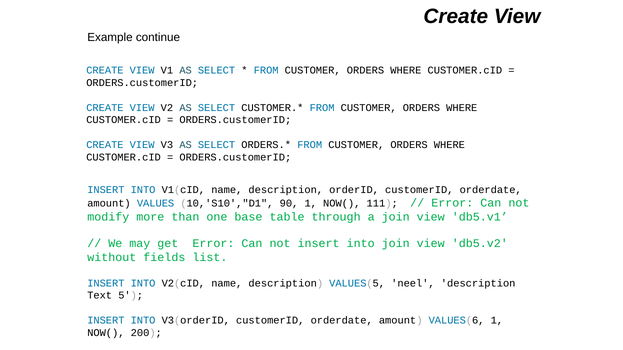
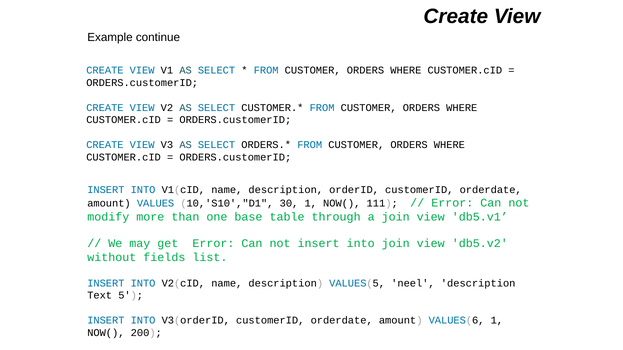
90: 90 -> 30 (289, 204)
